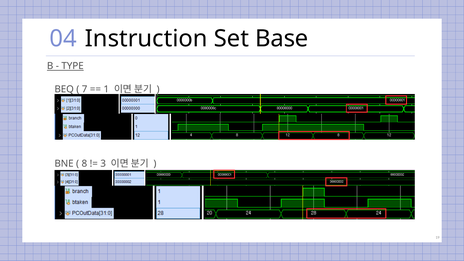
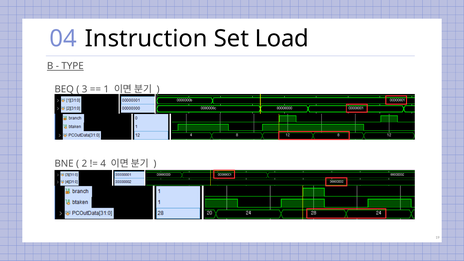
Base: Base -> Load (282, 39)
7: 7 -> 3 (85, 89)
8: 8 -> 2 (84, 163)
3: 3 -> 4 (103, 163)
